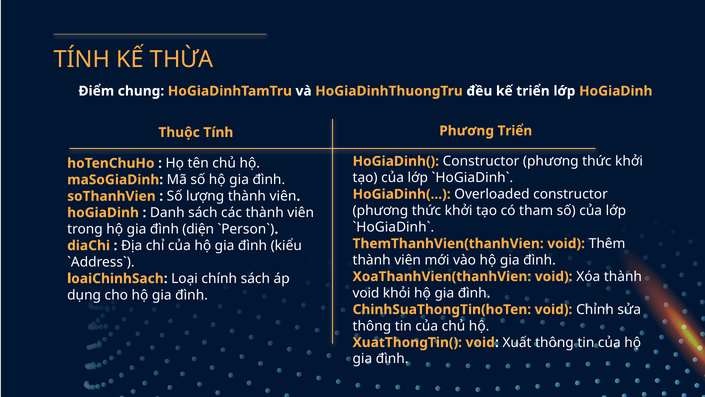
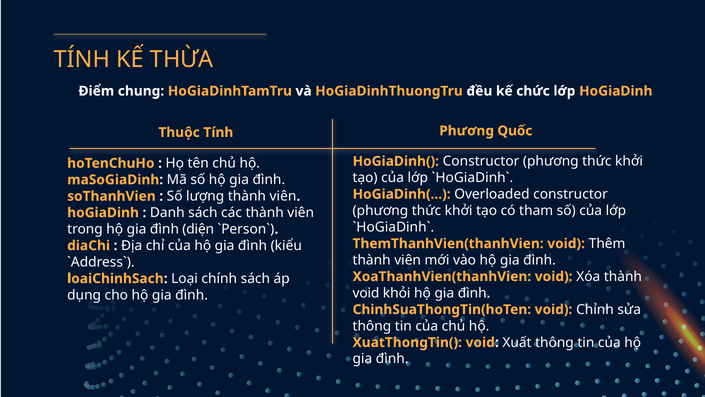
kế triển: triển -> chức (533, 91)
Phương Triển: Triển -> Quốc (515, 131)
